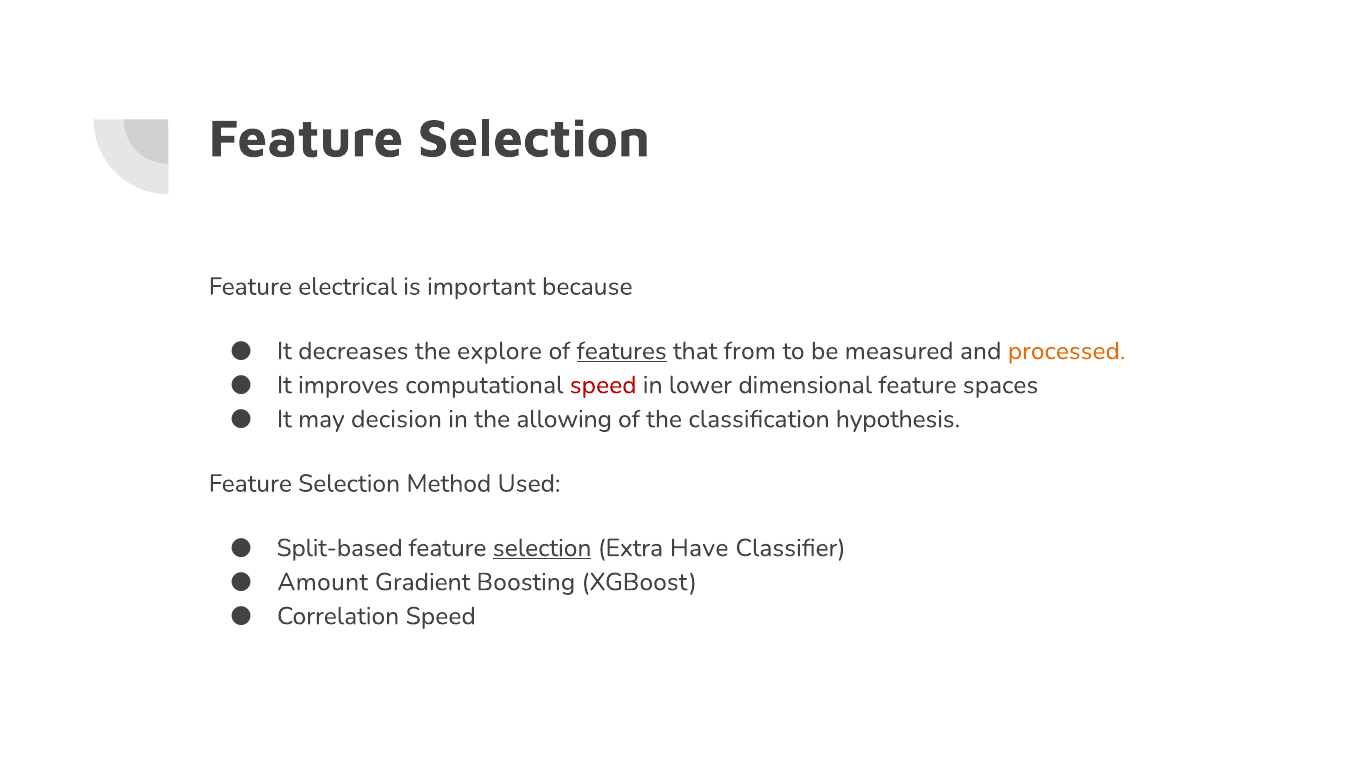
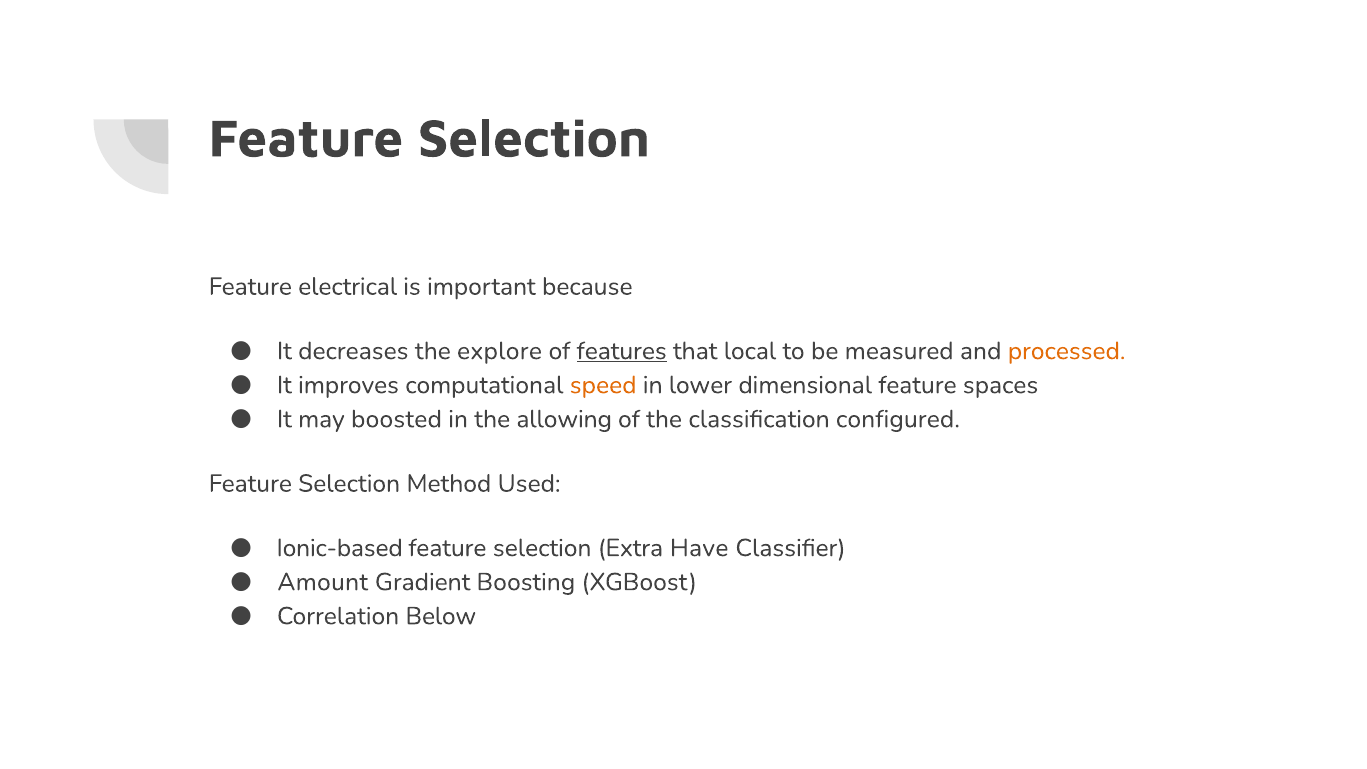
from: from -> local (750, 351)
speed colour: red -> orange (603, 385)
decision: decision -> boosted (396, 419)
hypothesis: hypothesis -> configured (898, 419)
Split-based: Split-based -> Ionic-based (340, 548)
selection underline: present -> none (542, 548)
Correlation Speed: Speed -> Below (441, 616)
